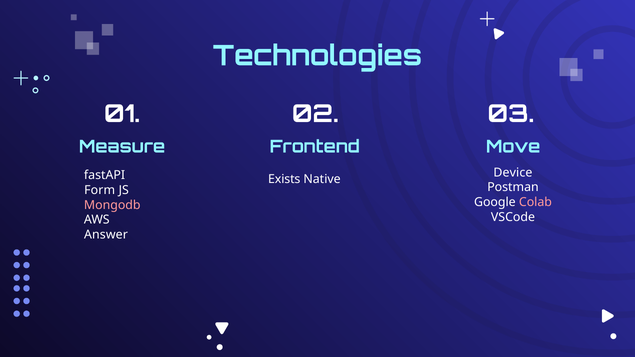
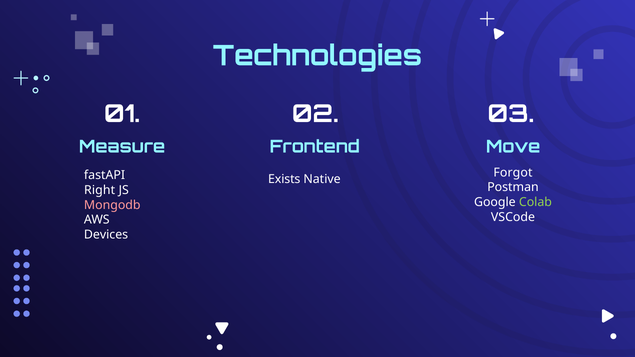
Device: Device -> Forgot (513, 173)
Form: Form -> Right (100, 190)
Colab colour: pink -> light green (535, 202)
Answer: Answer -> Devices (106, 235)
